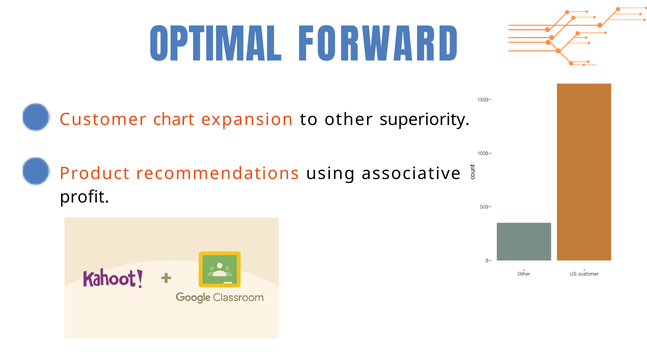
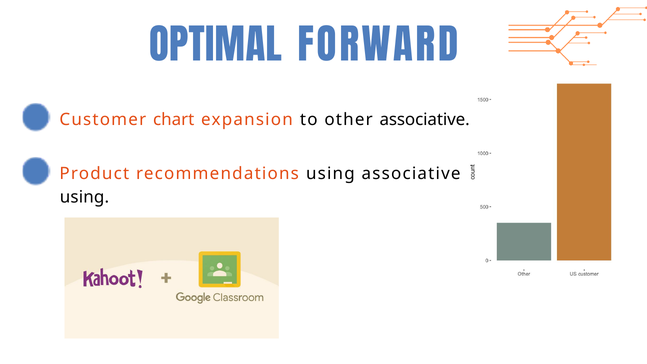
other superiority: superiority -> associative (425, 120)
profit: profit -> using (84, 197)
